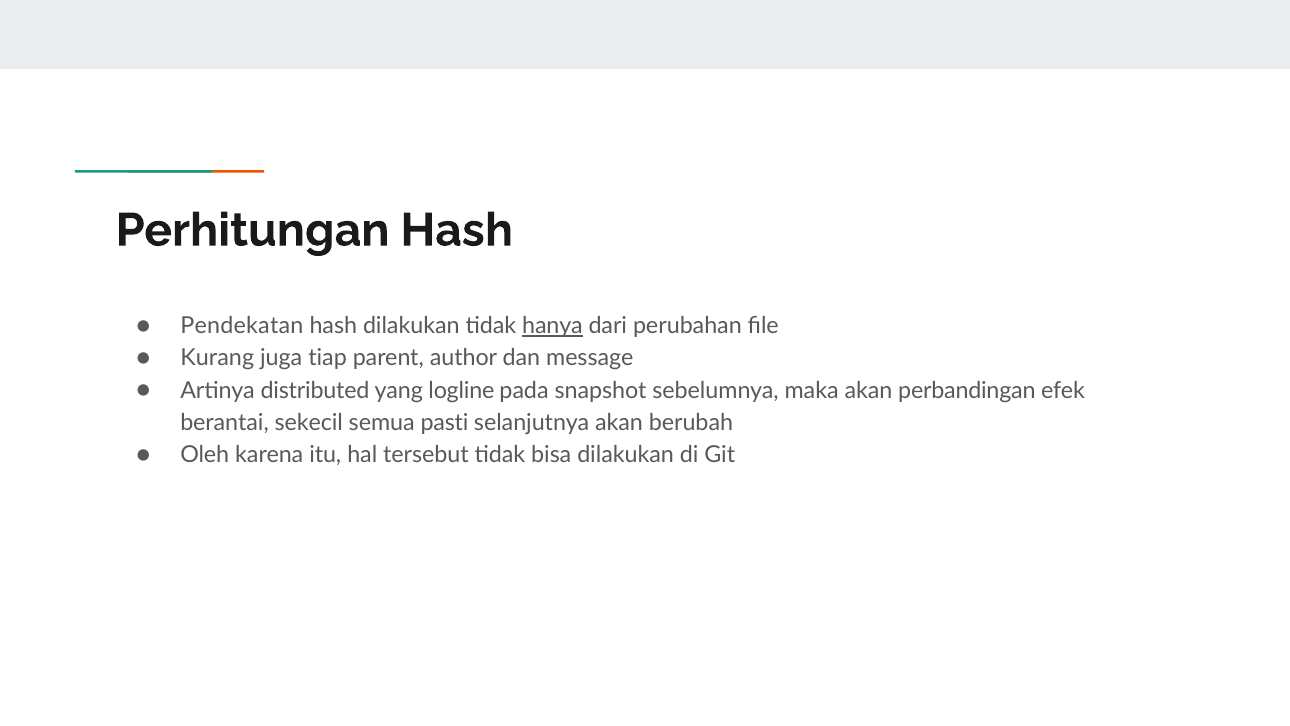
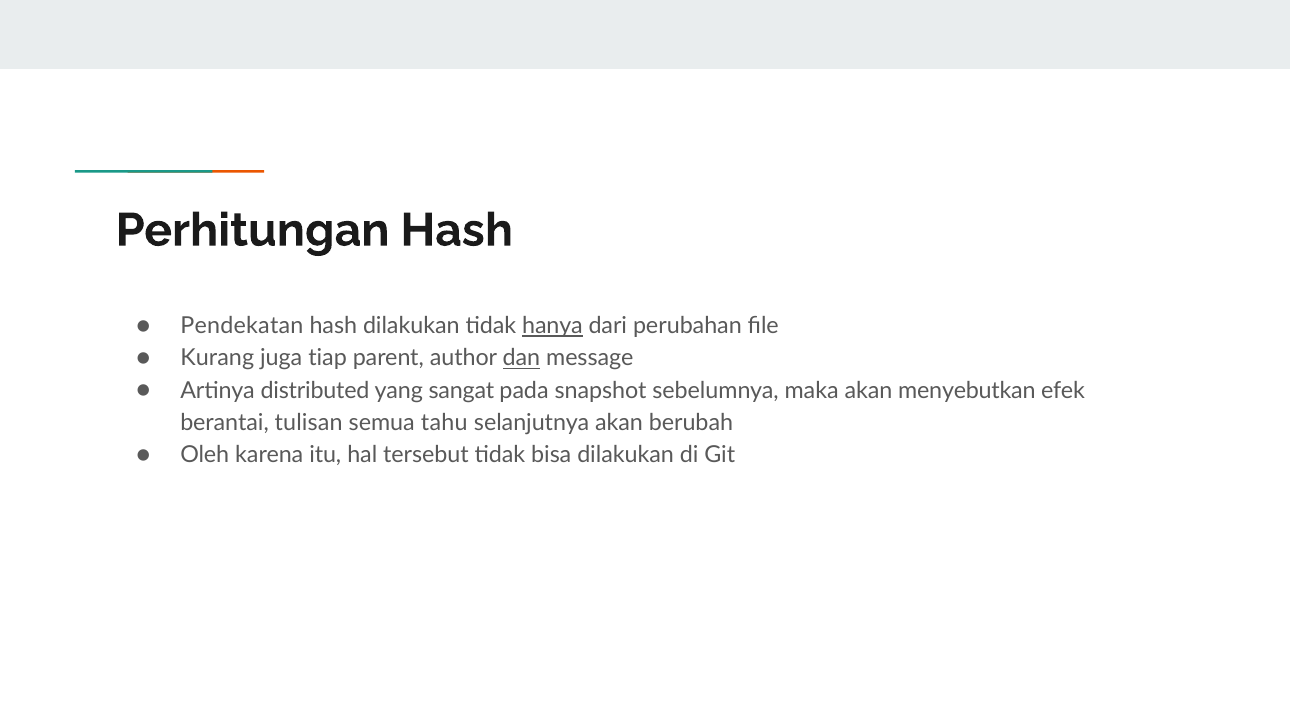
dan underline: none -> present (521, 358)
logline: logline -> sangat (461, 390)
perbandingan: perbandingan -> menyebutkan (967, 390)
sekecil: sekecil -> tulisan (309, 422)
pasti: pasti -> tahu (444, 422)
